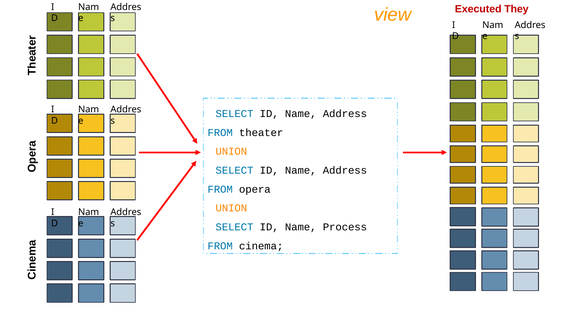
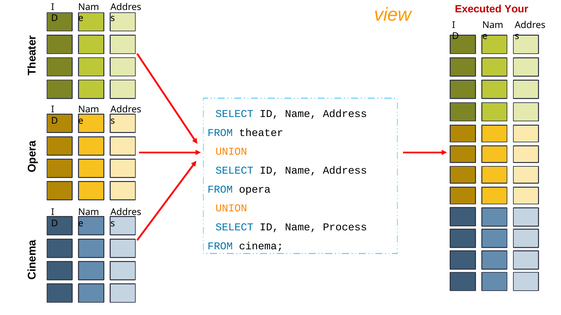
They: They -> Your (516, 9)
